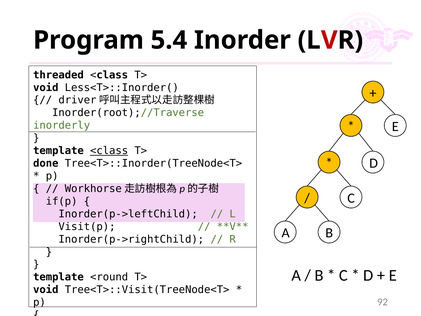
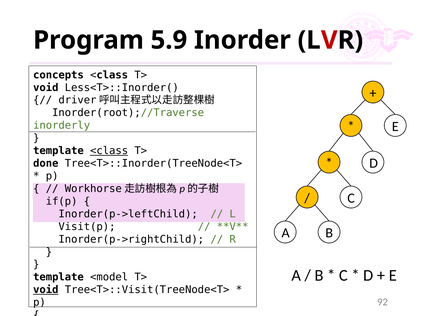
5.4: 5.4 -> 5.9 (169, 40)
threaded: threaded -> concepts (58, 75)
<round: <round -> <model (109, 277)
void underline: none -> present (46, 290)
